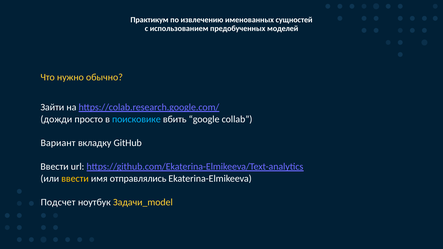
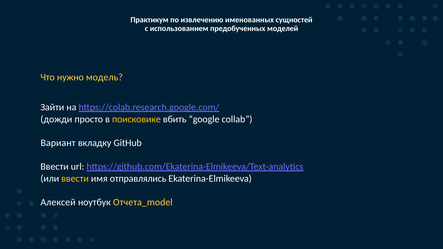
обычно: обычно -> модель (104, 77)
поисковике colour: light blue -> yellow (136, 119)
Подсчет: Подсчет -> Алексей (58, 202)
Задачи_model: Задачи_model -> Отчета_model (143, 202)
